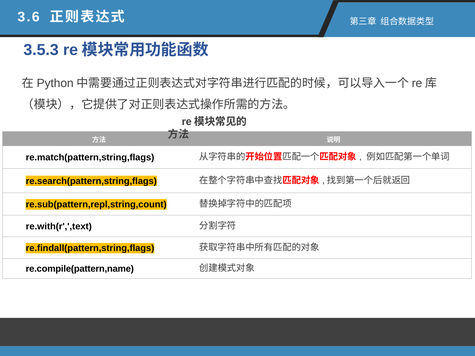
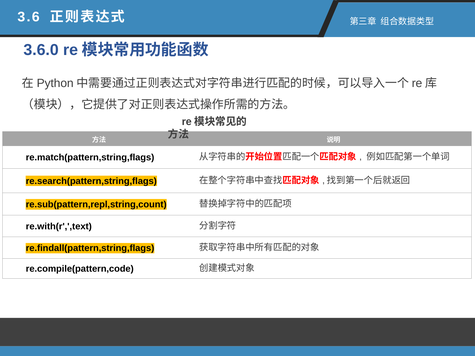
3.5.3: 3.5.3 -> 3.6.0 (41, 50)
re.compile(pattern,name: re.compile(pattern,name -> re.compile(pattern,code (80, 269)
